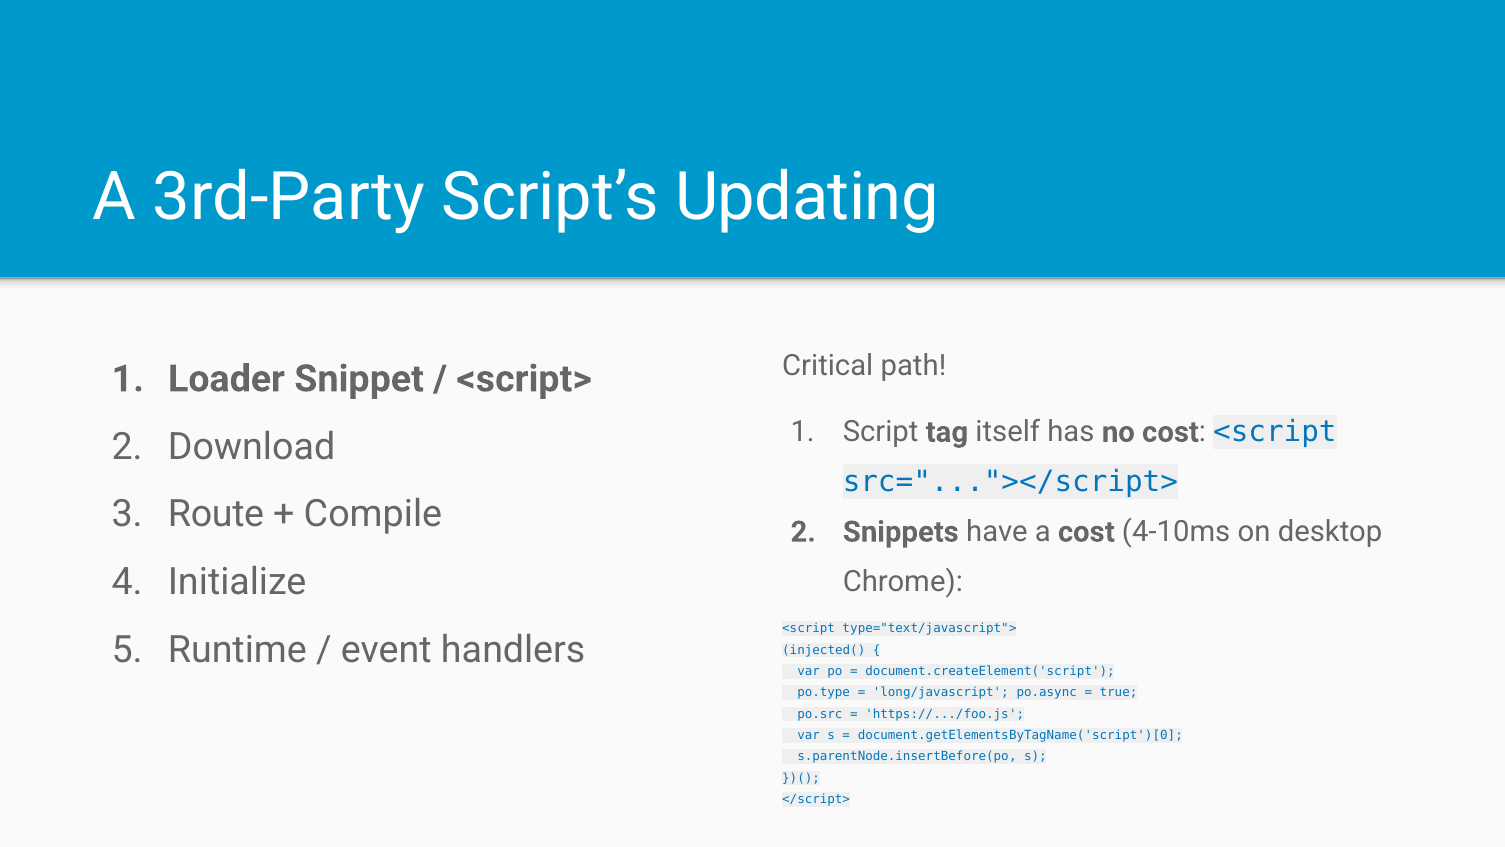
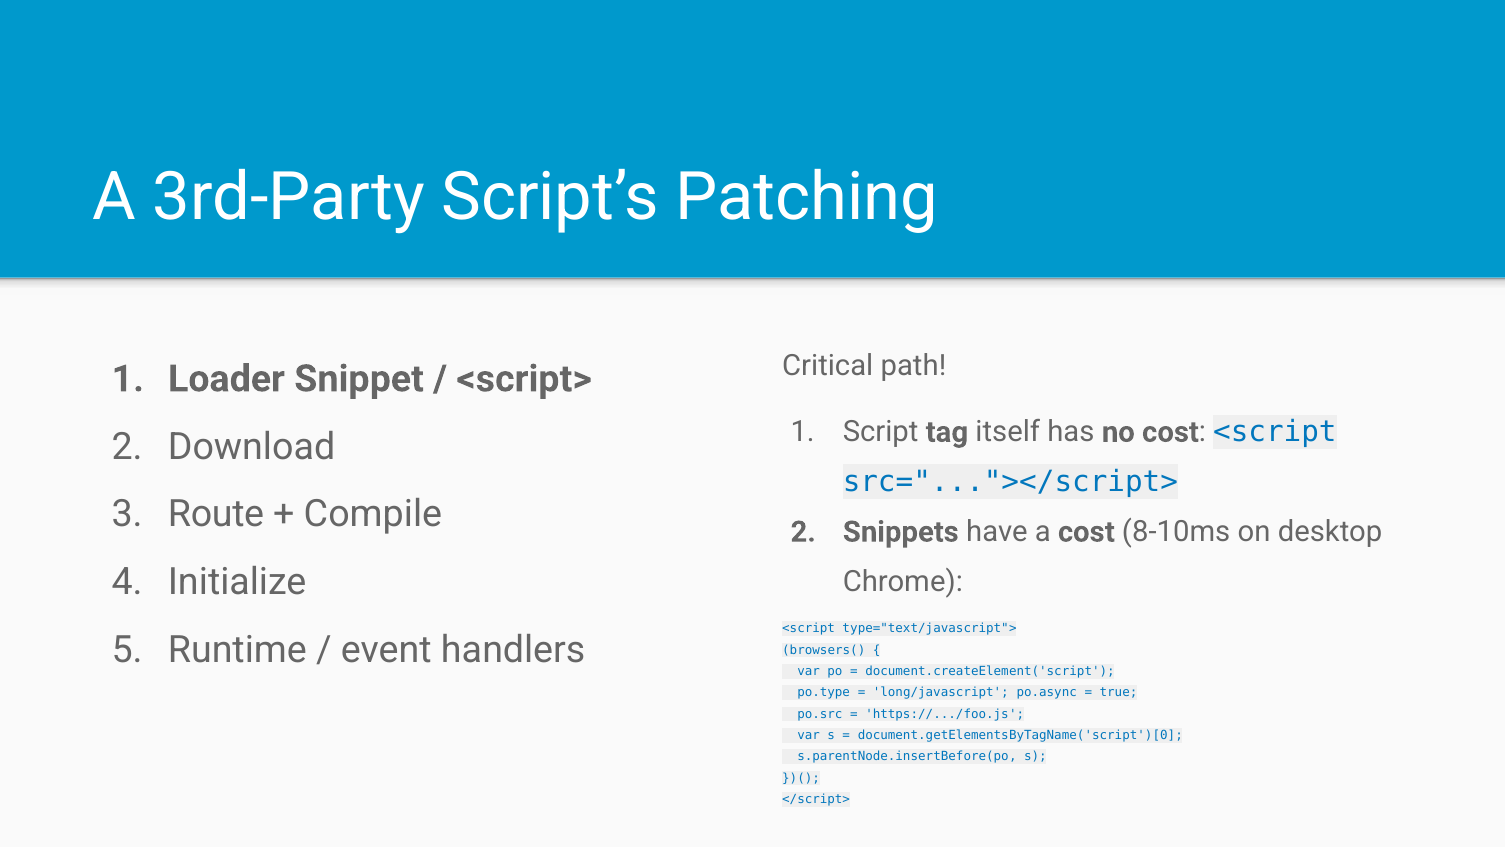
Updating: Updating -> Patching (807, 197)
4-10ms: 4-10ms -> 8-10ms (1176, 532)
injected(: injected( -> browsers( (824, 650)
